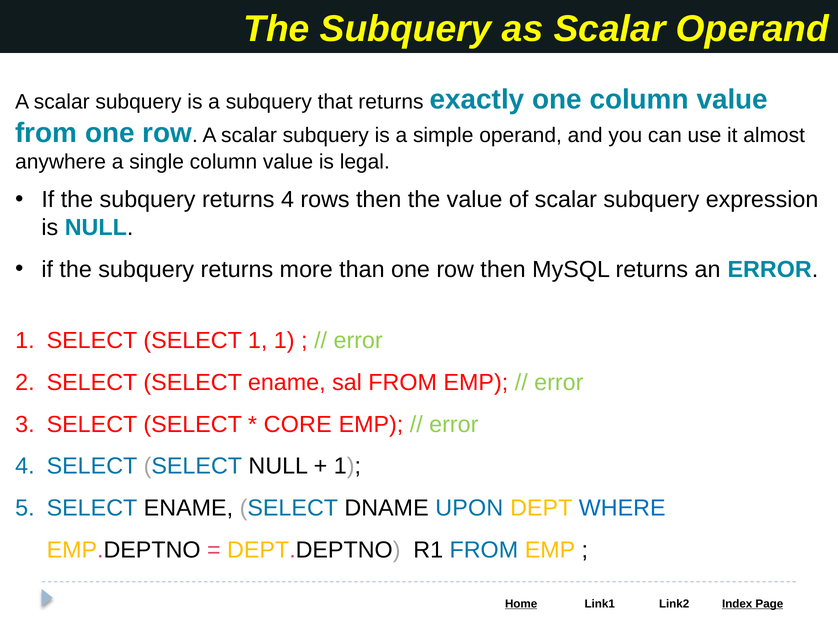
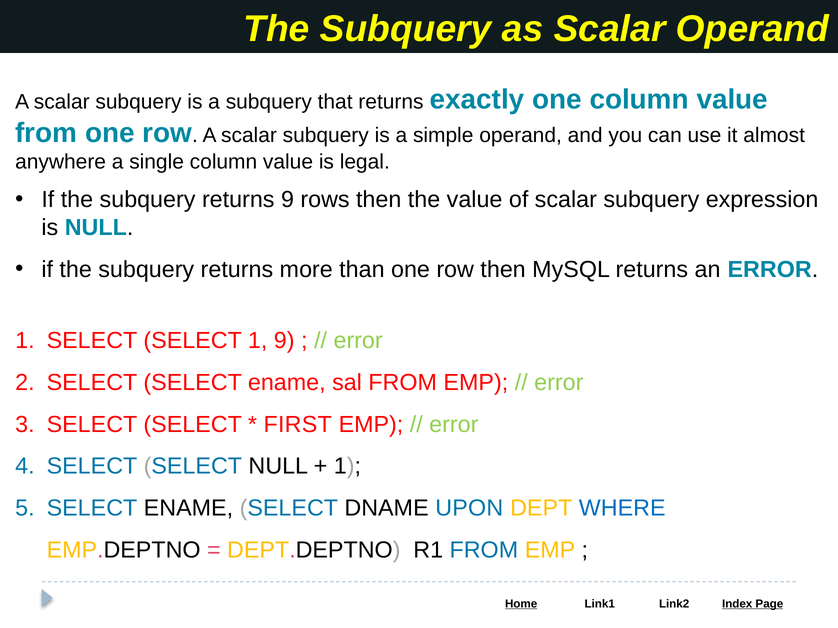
returns 4: 4 -> 9 (287, 200)
1 1: 1 -> 9 (284, 341)
CORE: CORE -> FIRST (298, 425)
